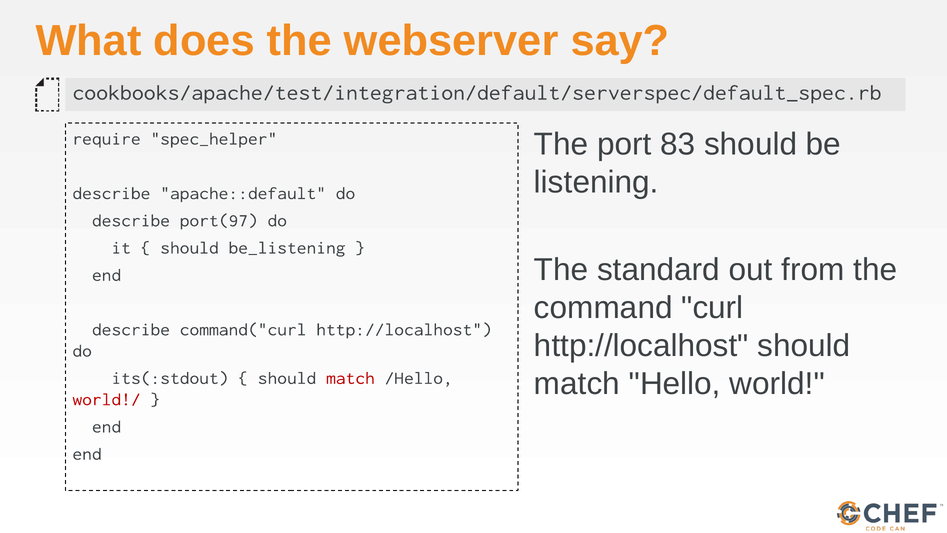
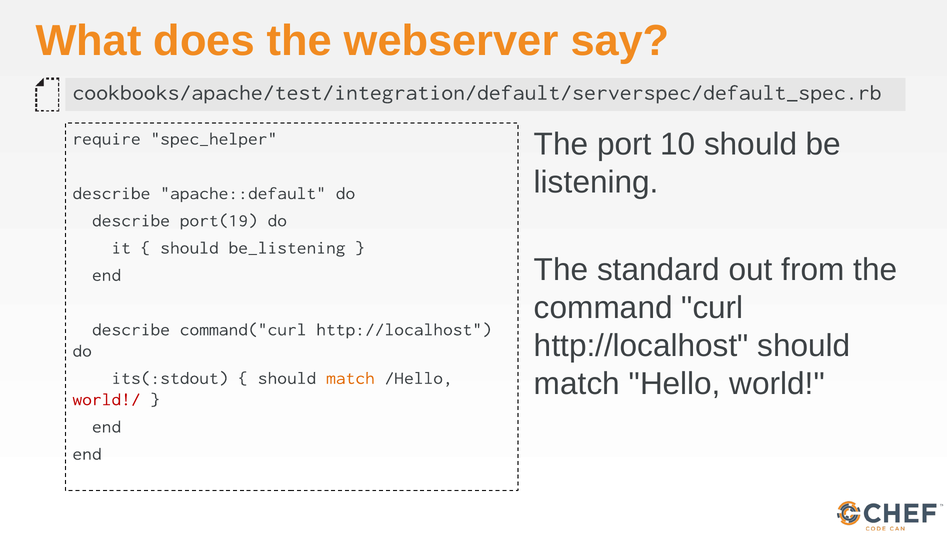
83: 83 -> 10 (678, 144)
port(97: port(97 -> port(19 (219, 220)
match colour: red -> orange (350, 378)
